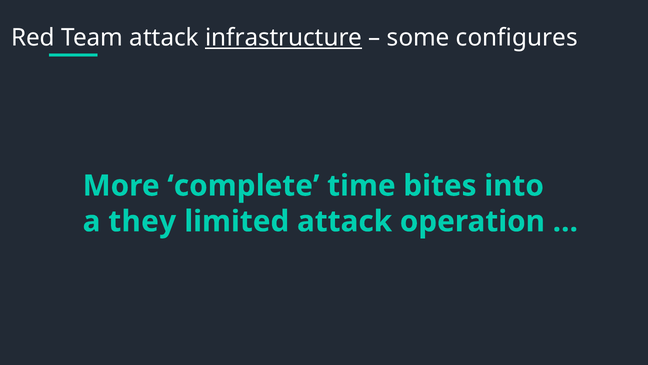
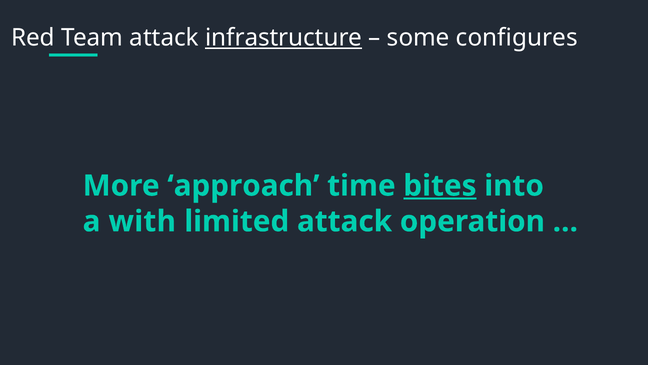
complete: complete -> approach (243, 186)
bites underline: none -> present (440, 186)
they: they -> with (142, 221)
